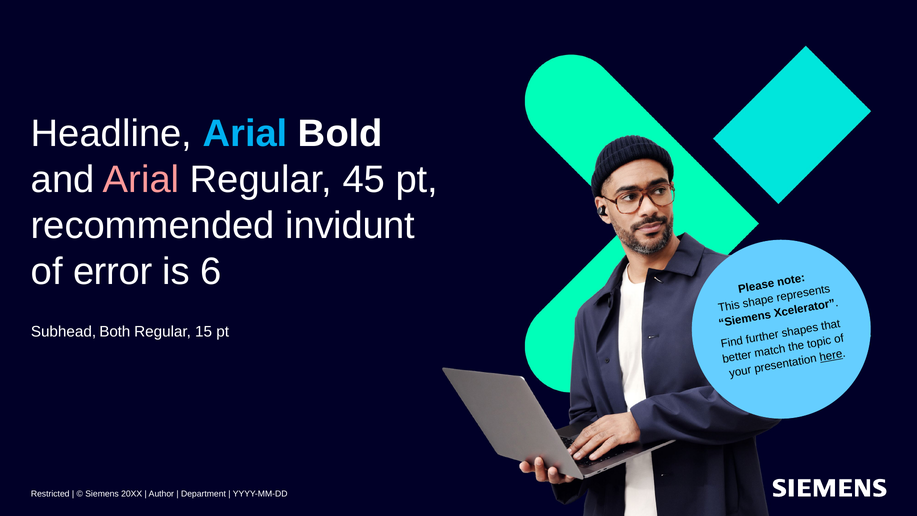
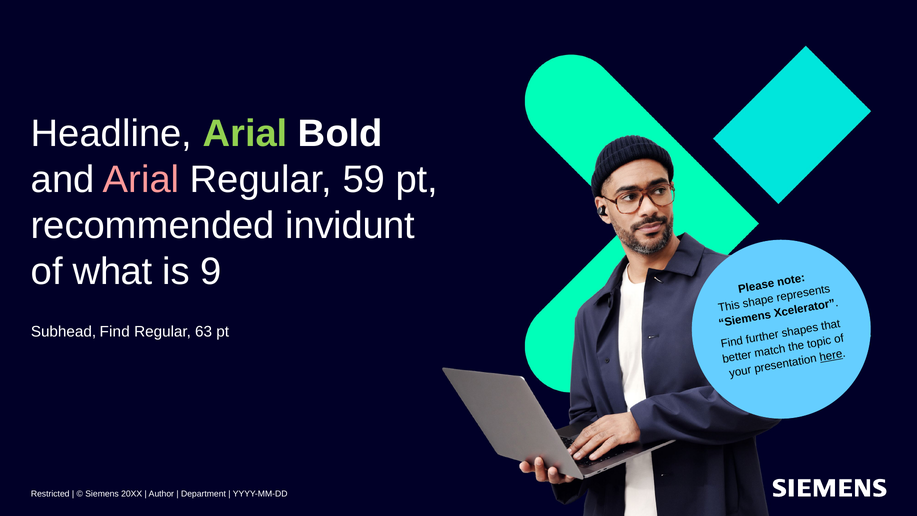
Arial colour: light blue -> light green (245, 134)
45: 45 -> 59 (364, 180)
error: error -> what (113, 271)
6: 6 -> 9 (211, 271)
Subhead Both: Both -> Find (115, 332)
15: 15 -> 63 (204, 332)
